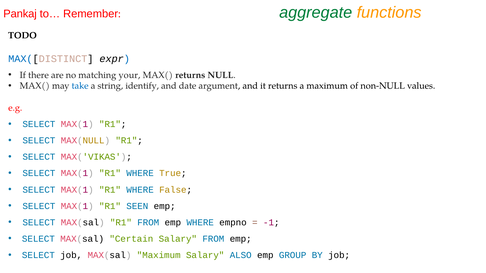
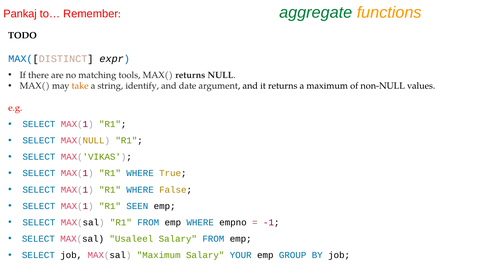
your: your -> tools (129, 75)
take colour: blue -> orange (80, 86)
Certain: Certain -> Usaleel (131, 239)
ALSO: ALSO -> YOUR (241, 256)
